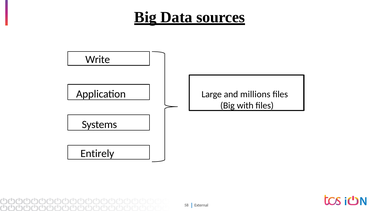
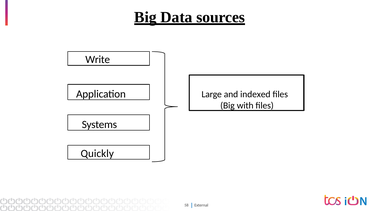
millions: millions -> indexed (255, 94)
Entirely: Entirely -> Quickly (97, 153)
